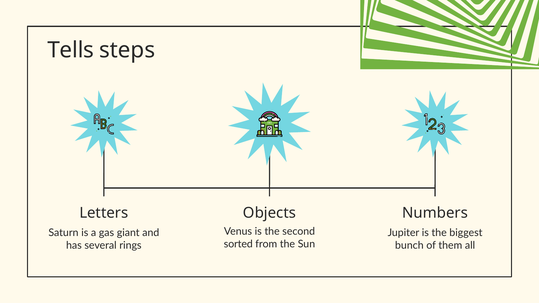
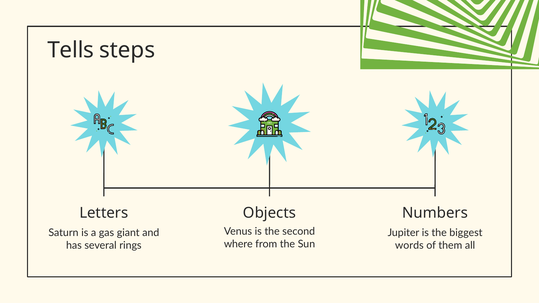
sorted: sorted -> where (238, 244)
bunch: bunch -> words (409, 245)
